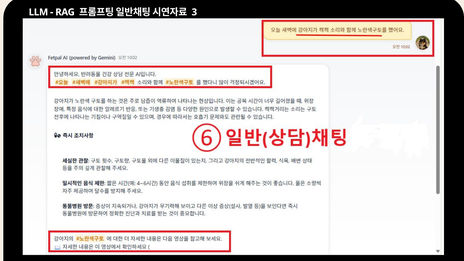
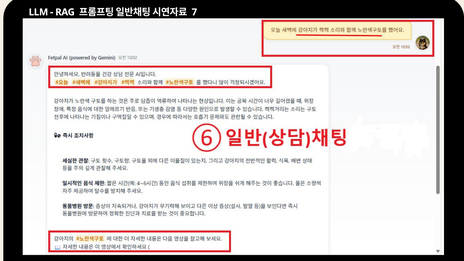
3: 3 -> 7 (194, 12)
